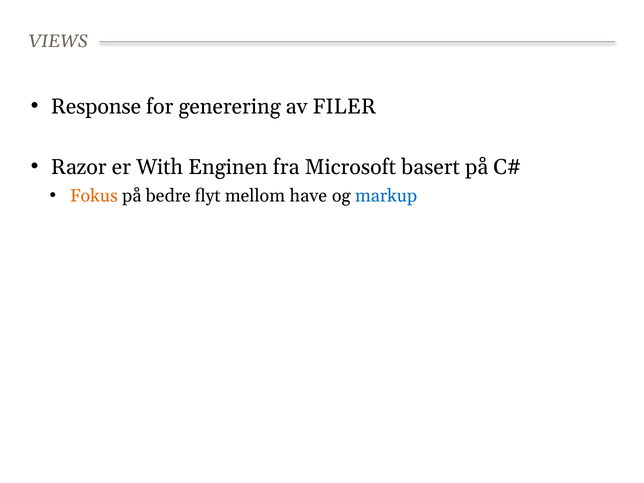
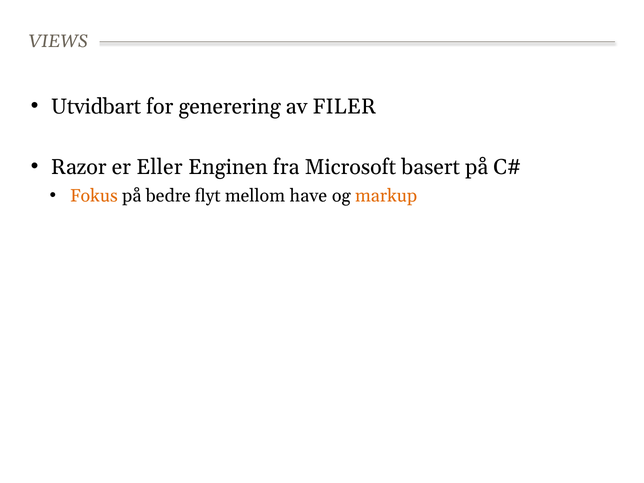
Response: Response -> Utvidbart (96, 107)
With: With -> Eller (159, 167)
markup colour: blue -> orange (386, 196)
